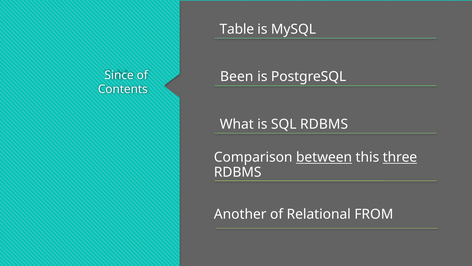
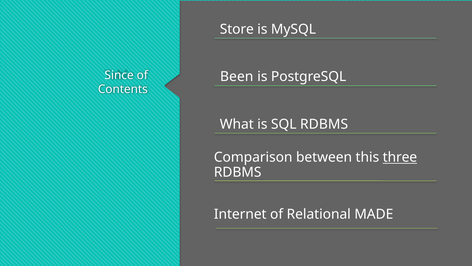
Table: Table -> Store (237, 29)
between underline: present -> none (324, 157)
Another: Another -> Internet (240, 214)
FROM: FROM -> MADE (374, 214)
